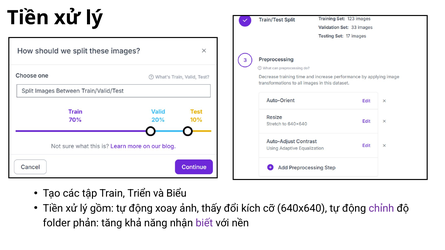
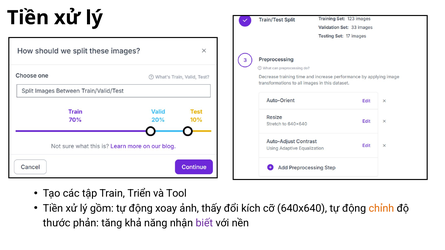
Biểu: Biểu -> Tool (176, 194)
chỉnh colour: purple -> orange (381, 208)
folder: folder -> thước (57, 223)
